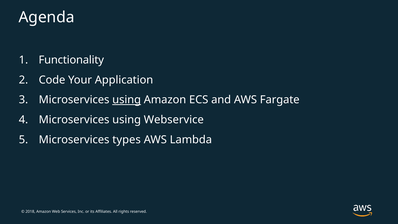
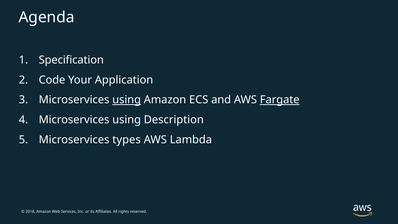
Functionality: Functionality -> Specification (71, 60)
Fargate underline: none -> present (280, 100)
Webservice: Webservice -> Description (174, 120)
